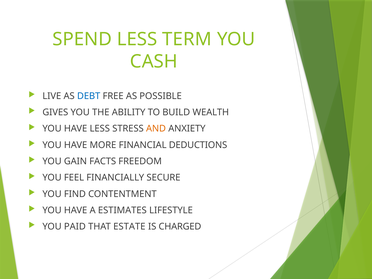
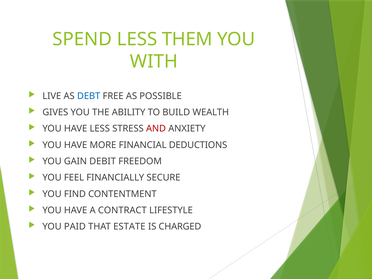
TERM: TERM -> THEM (187, 39)
CASH: CASH -> WITH (154, 61)
AND colour: orange -> red (156, 129)
FACTS: FACTS -> DEBIT (103, 161)
ESTIMATES: ESTIMATES -> CONTRACT (122, 210)
